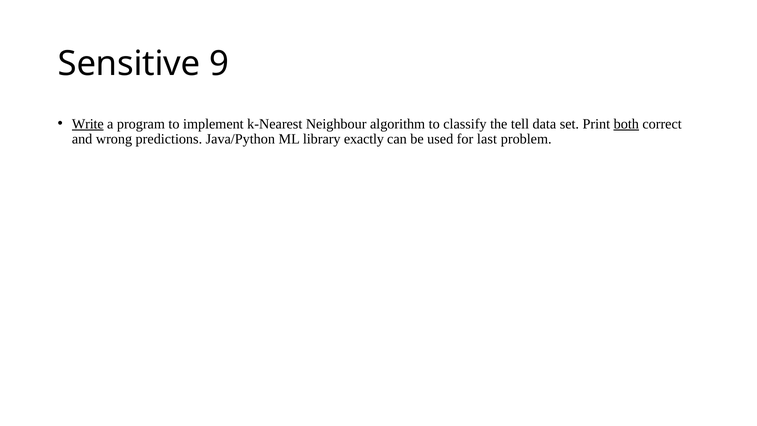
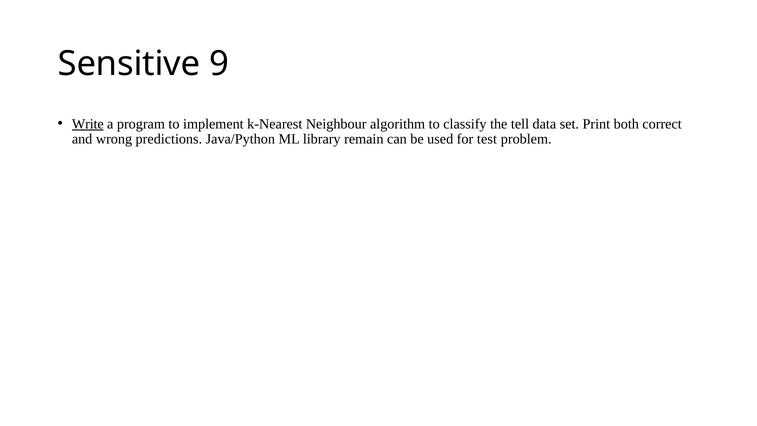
both underline: present -> none (626, 124)
exactly: exactly -> remain (364, 139)
last: last -> test (487, 139)
